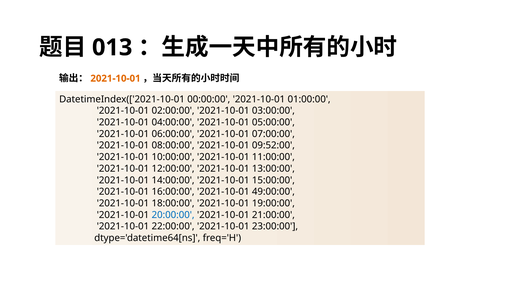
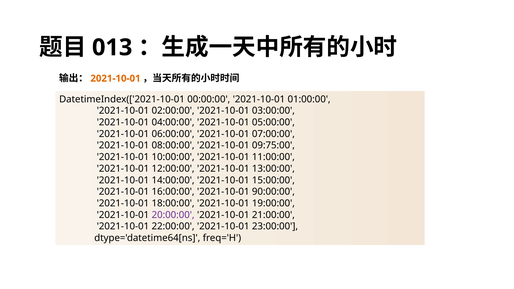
09:52:00: 09:52:00 -> 09:75:00 (273, 146)
49:00:00: 49:00:00 -> 90:00:00 (273, 192)
20:00:00 colour: blue -> purple (173, 215)
